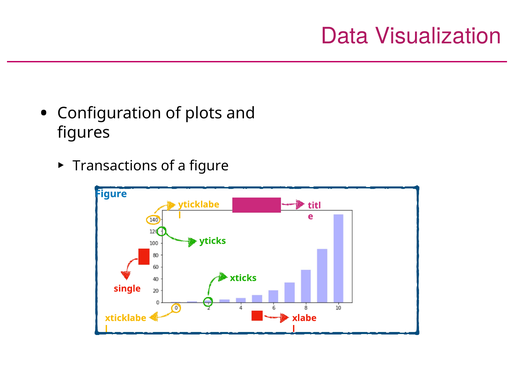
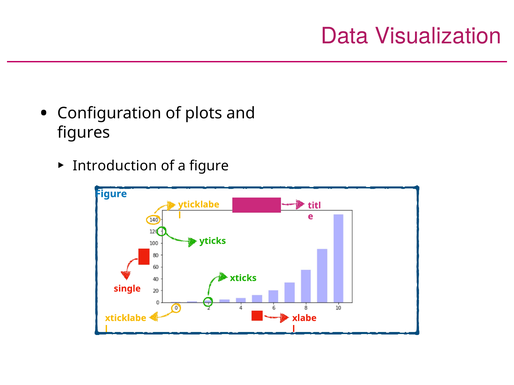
Transactions: Transactions -> Introduction (115, 166)
